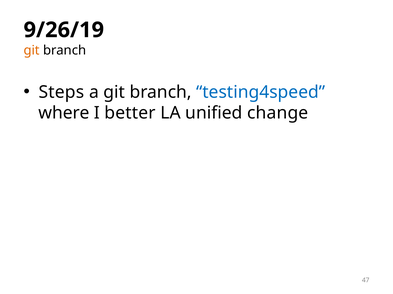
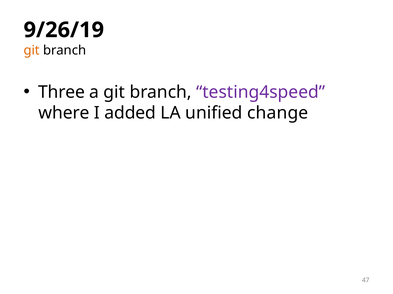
Steps: Steps -> Three (62, 92)
testing4speed colour: blue -> purple (261, 92)
better: better -> added (130, 113)
